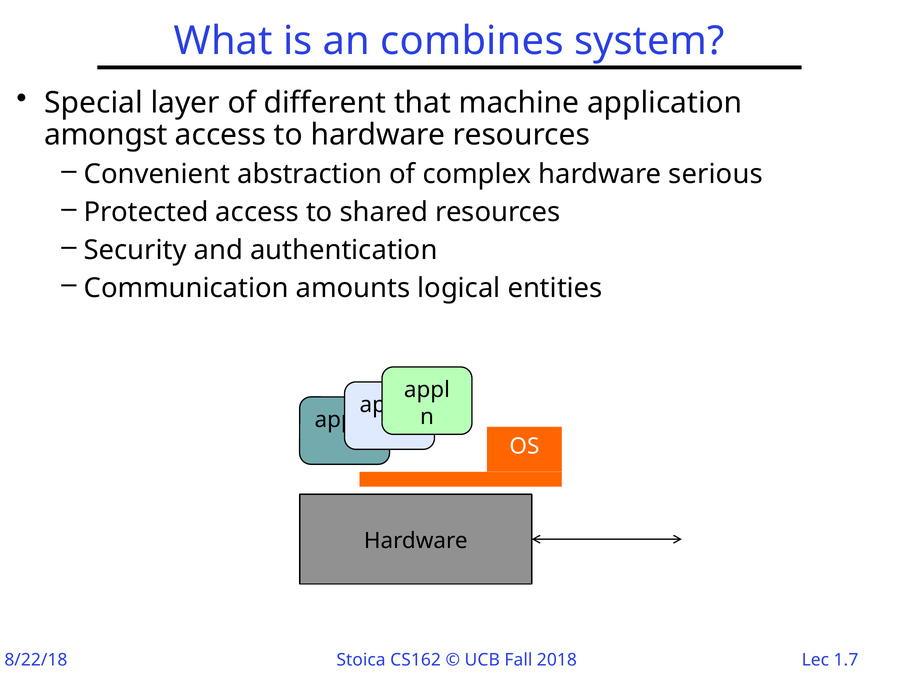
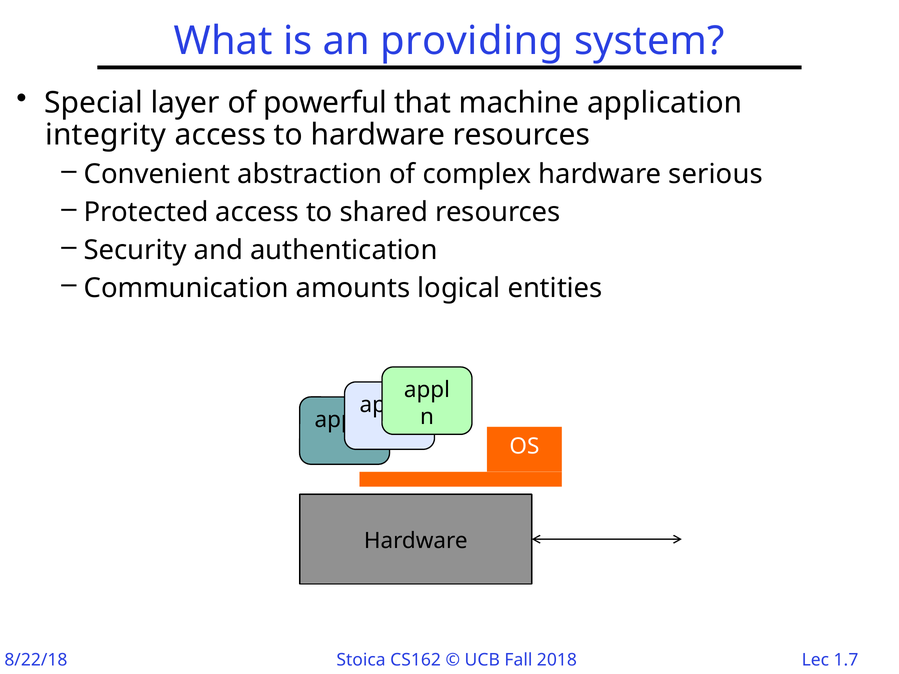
combines: combines -> providing (472, 41)
different: different -> powerful (325, 103)
amongst: amongst -> integrity (106, 135)
